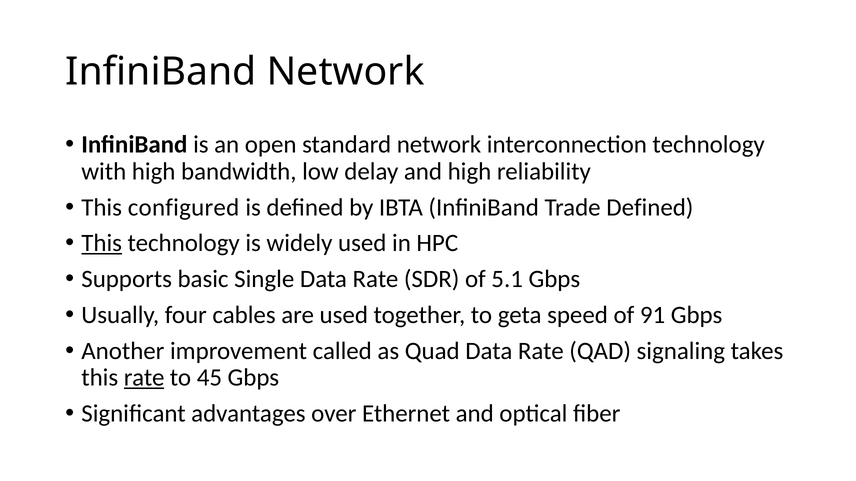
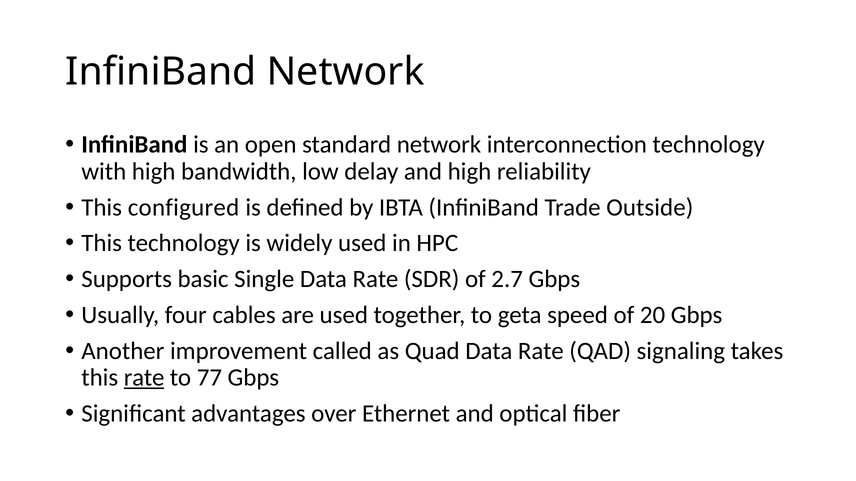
Trade Defined: Defined -> Outside (650, 208)
This underline: present -> none (102, 243)
5.1: 5.1 -> 2.7 (507, 279)
91: 91 -> 20 (653, 315)
45: 45 -> 77 (209, 378)
